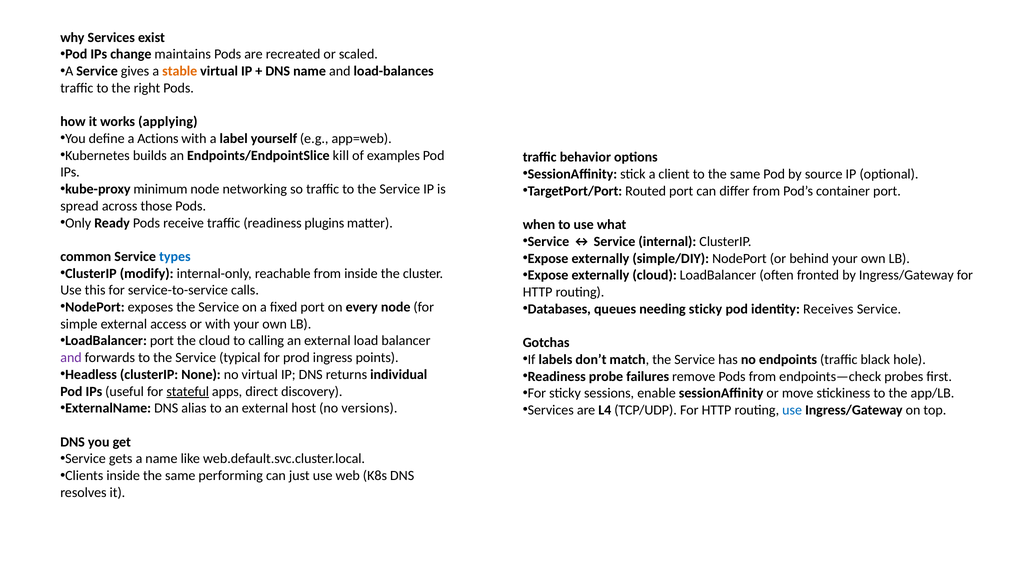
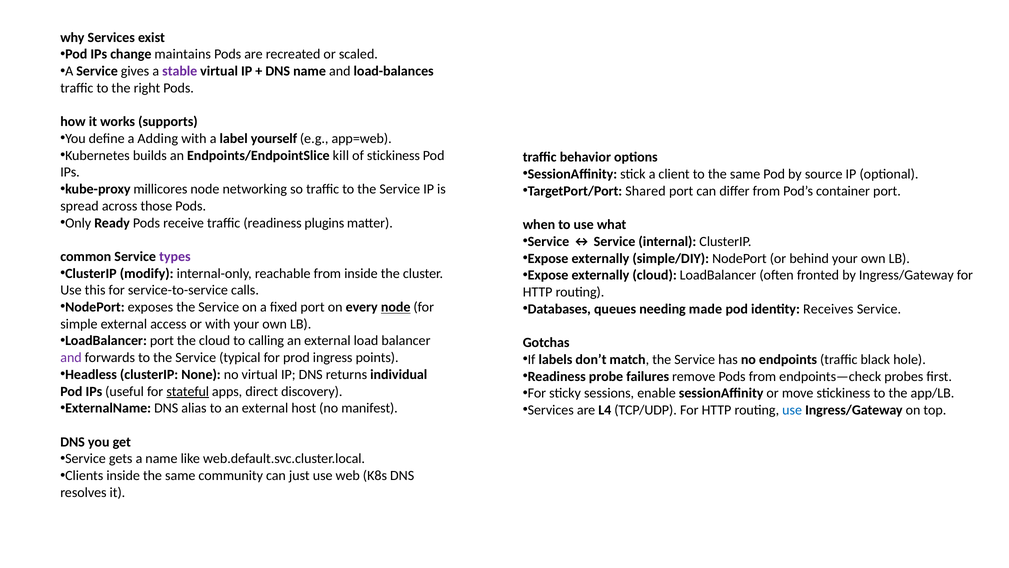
stable colour: orange -> purple (180, 71)
applying: applying -> supports (168, 122)
Actions: Actions -> Adding (158, 138)
of examples: examples -> stickiness (393, 155)
minimum: minimum -> millicores (160, 189)
Routed: Routed -> Shared (645, 191)
types colour: blue -> purple (175, 256)
node underline: none -> present (396, 307)
needing sticky: sticky -> made (706, 309)
versions: versions -> manifest (370, 408)
performing: performing -> community (231, 475)
